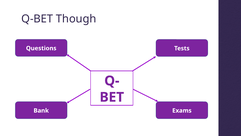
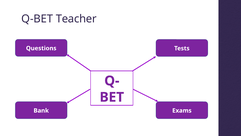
Though: Though -> Teacher (76, 19)
